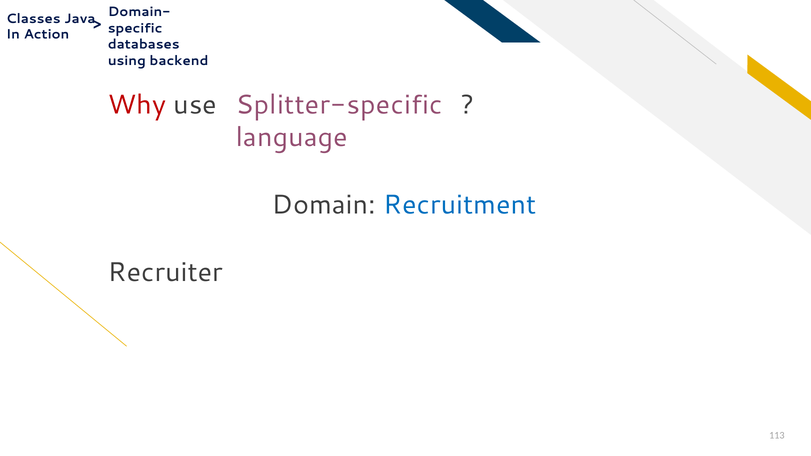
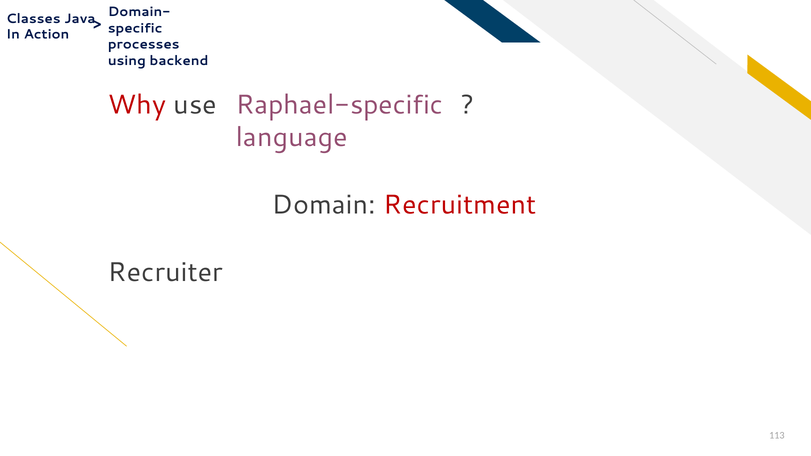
databases: databases -> processes (144, 44)
Splitter-specific: Splitter-specific -> Raphael-specific (339, 105)
Recruitment colour: blue -> red (460, 205)
